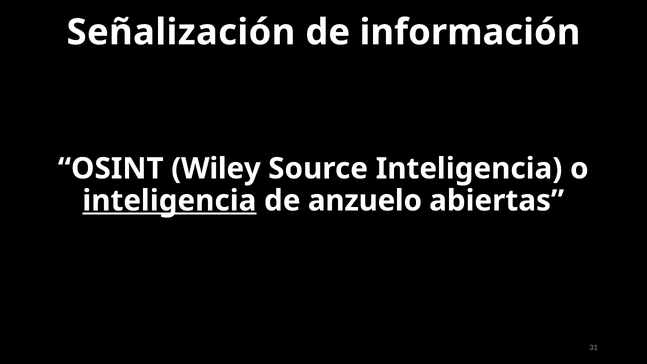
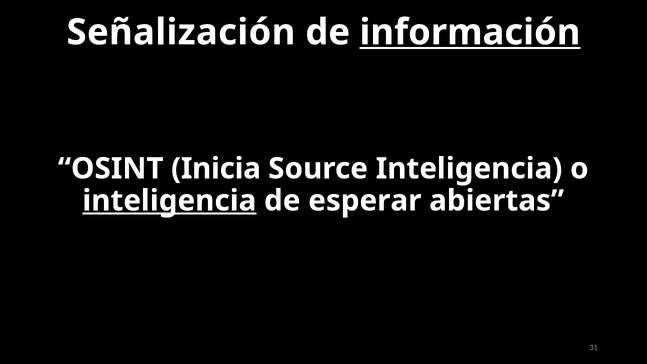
información underline: none -> present (470, 32)
Wiley: Wiley -> Inicia (216, 169)
anzuelo: anzuelo -> esperar (365, 201)
